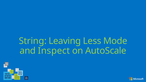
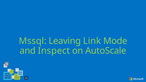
String: String -> Mssql (33, 41)
Less: Less -> Link (92, 41)
